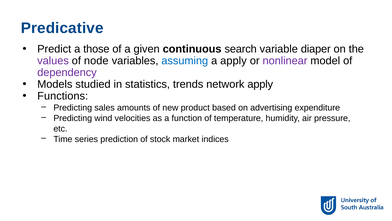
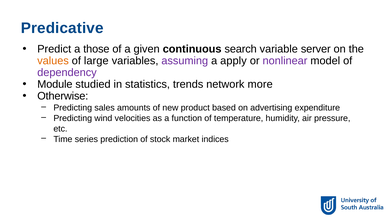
diaper: diaper -> server (316, 49)
values colour: purple -> orange (53, 61)
node: node -> large (96, 61)
assuming colour: blue -> purple (185, 61)
Models: Models -> Module (55, 84)
network apply: apply -> more (260, 84)
Functions: Functions -> Otherwise (63, 96)
